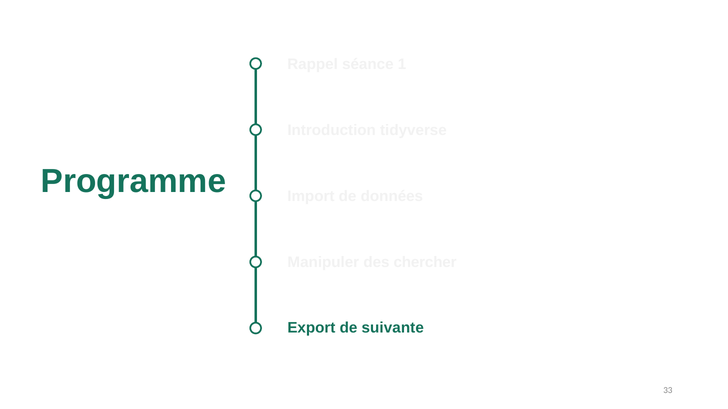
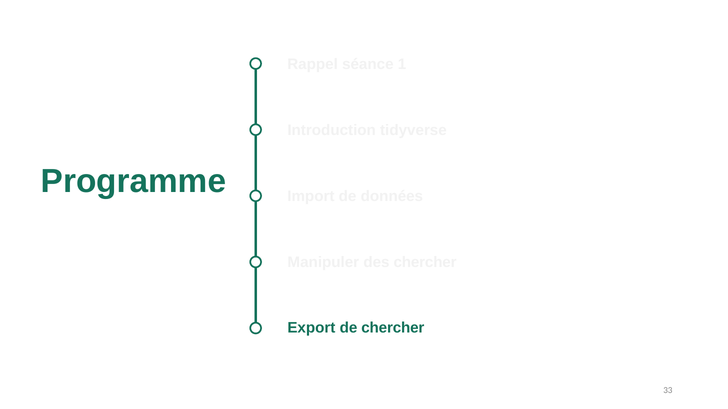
de suivante: suivante -> chercher (393, 328)
